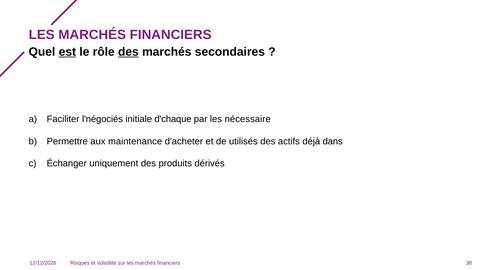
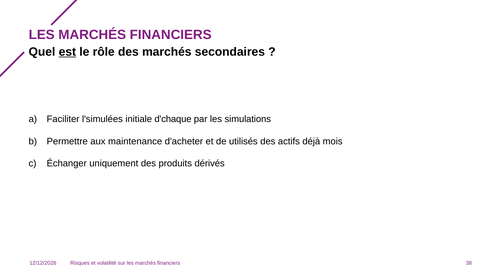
des underline: present -> none (128, 52)
l'négociés: l'négociés -> l'simulées (102, 119)
nécessaire: nécessaire -> simulations (248, 119)
dans: dans -> mois (333, 142)
